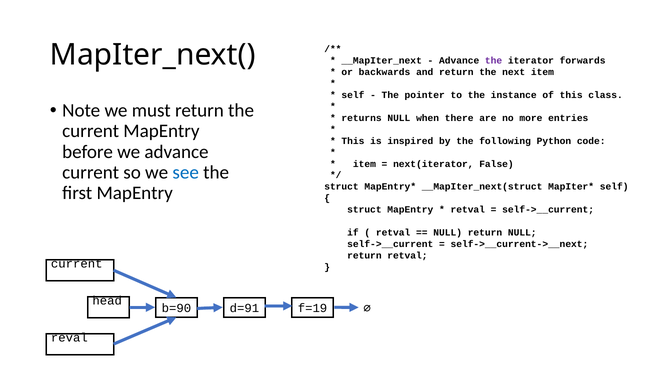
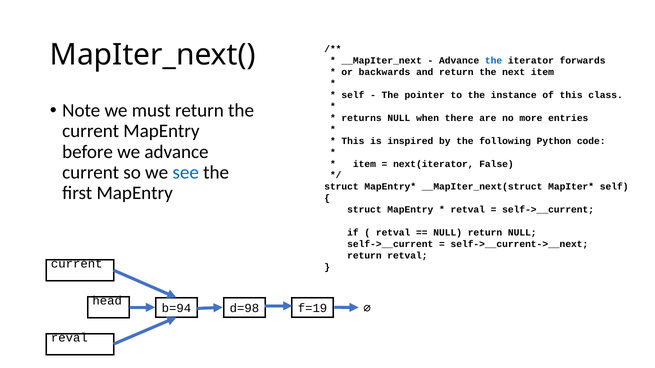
the colour: purple -> blue (494, 61)
b=90: b=90 -> b=94 (176, 309)
d=91: d=91 -> d=98 (244, 309)
